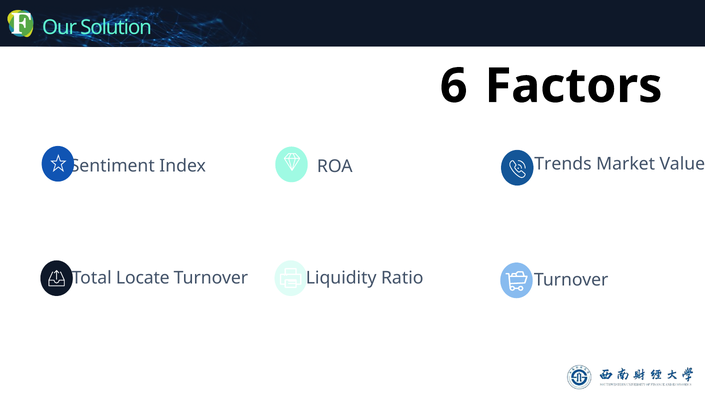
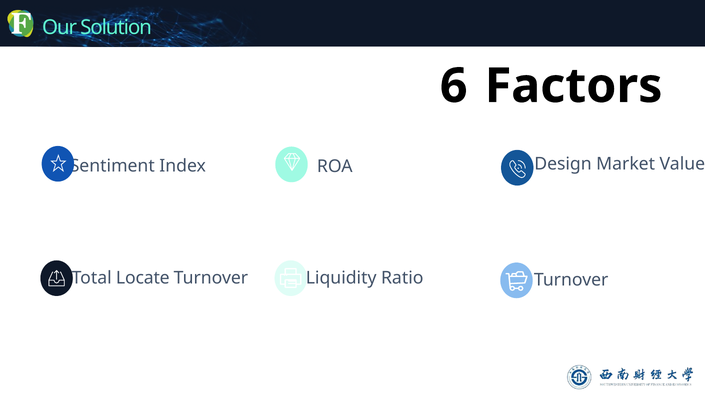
Trends: Trends -> Design (563, 164)
